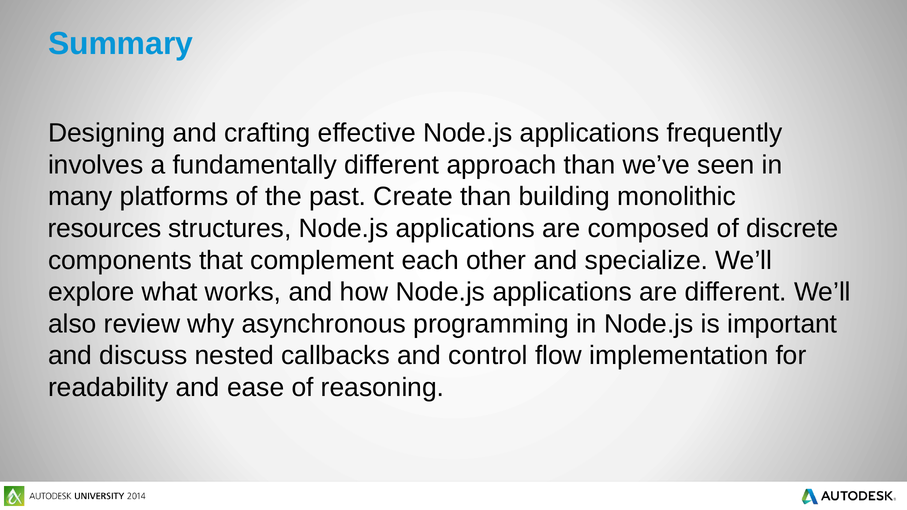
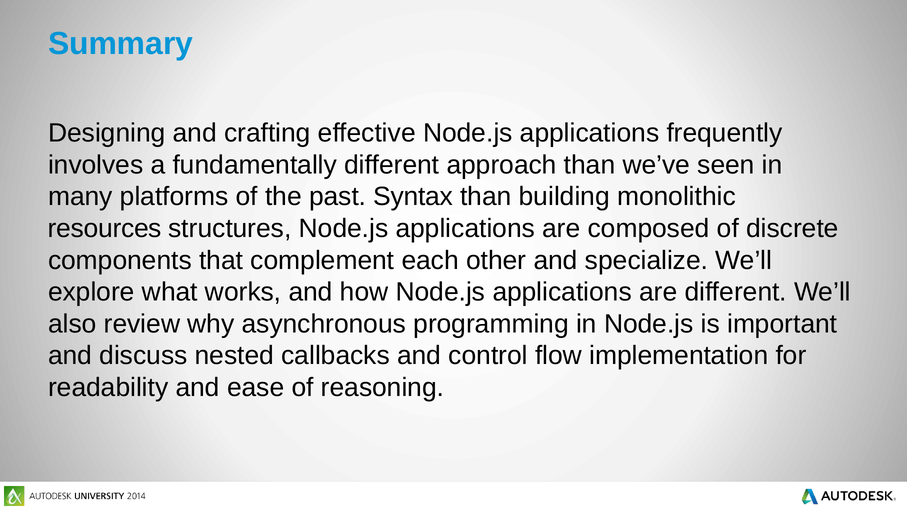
Create: Create -> Syntax (413, 197)
